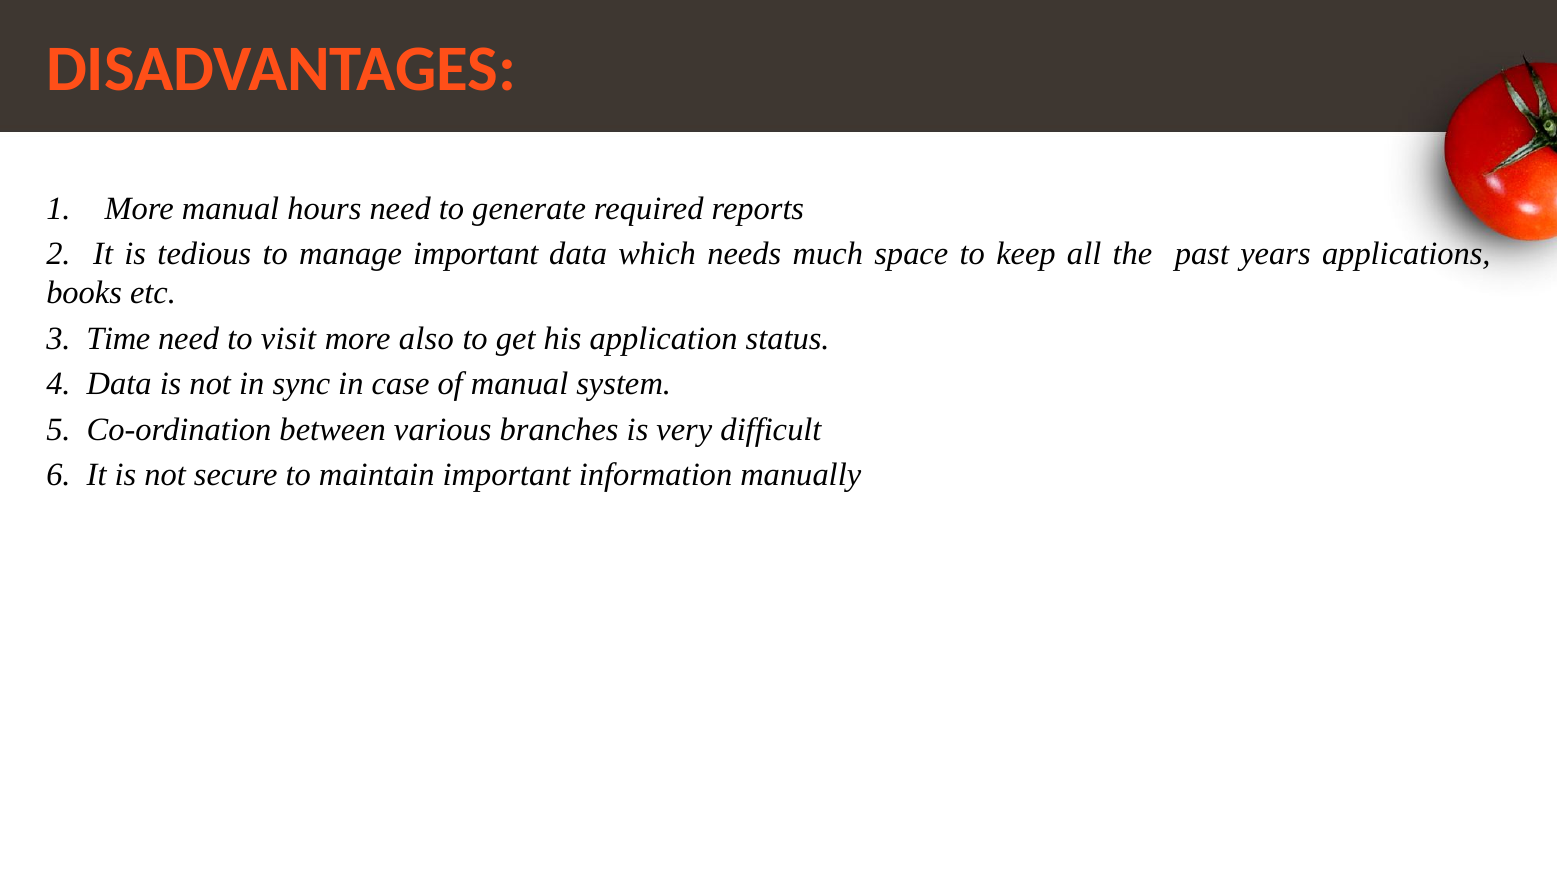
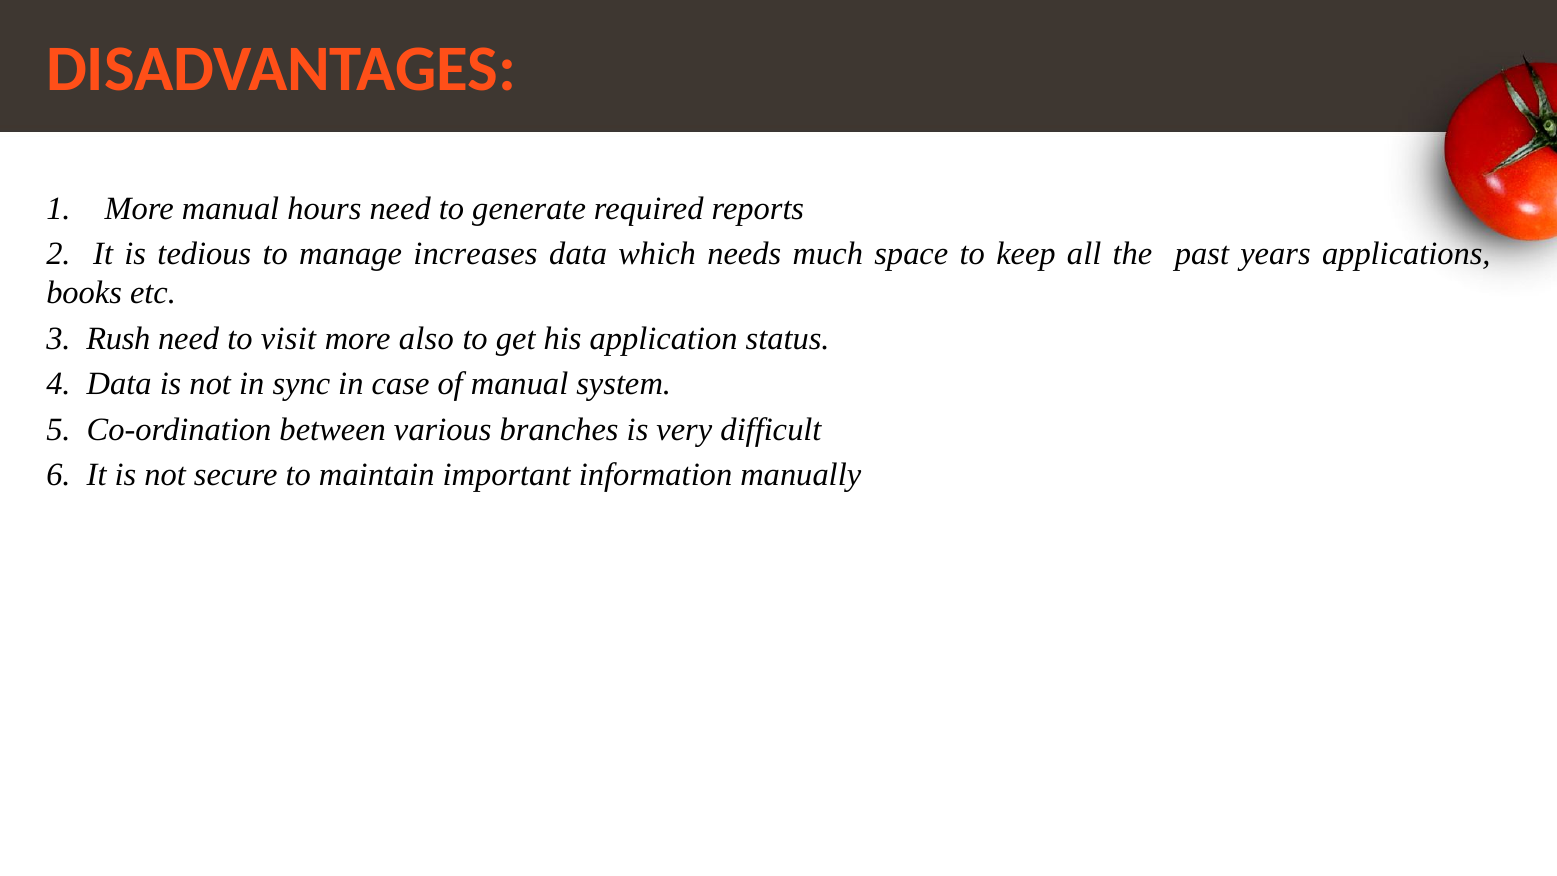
manage important: important -> increases (475, 254)
Time: Time -> Rush (118, 338)
